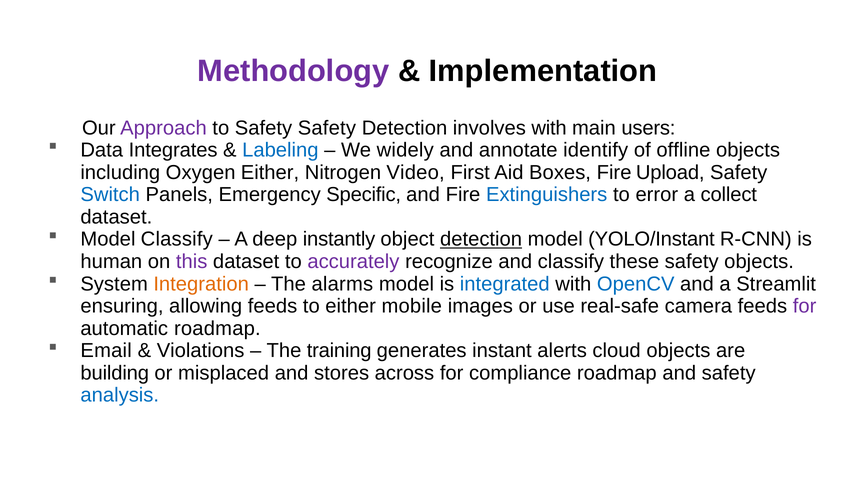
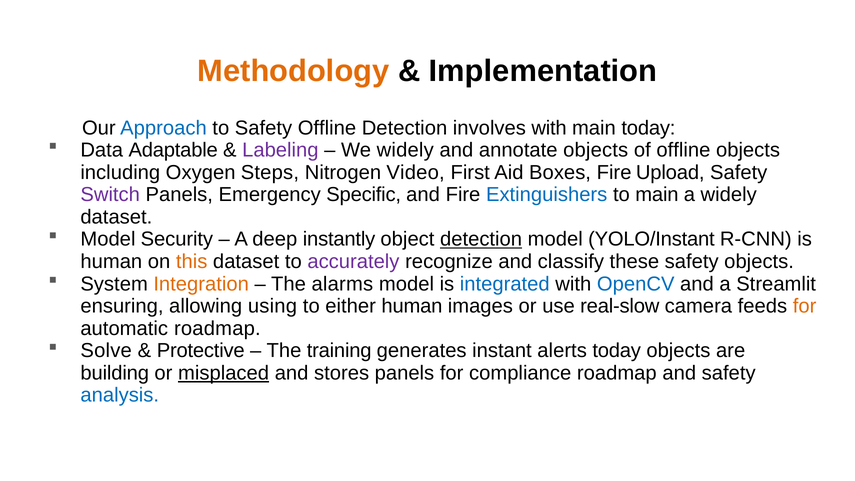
Methodology colour: purple -> orange (293, 71)
Approach colour: purple -> blue (163, 128)
Safety Safety: Safety -> Offline (327, 128)
main users: users -> today (648, 128)
Integrates: Integrates -> Adaptable (173, 150)
Labeling colour: blue -> purple (280, 150)
annotate identify: identify -> objects (596, 150)
Oxygen Either: Either -> Steps (270, 172)
Switch colour: blue -> purple (110, 195)
to error: error -> main (657, 195)
a collect: collect -> widely (729, 195)
Model Classify: Classify -> Security (177, 239)
this colour: purple -> orange (192, 262)
allowing feeds: feeds -> using (272, 306)
either mobile: mobile -> human (412, 306)
real-safe: real-safe -> real-slow (620, 306)
for colour: purple -> orange (805, 306)
Email: Email -> Solve (106, 351)
Violations: Violations -> Protective (201, 351)
alerts cloud: cloud -> today (617, 351)
misplaced underline: none -> present (224, 373)
stores across: across -> panels (404, 373)
